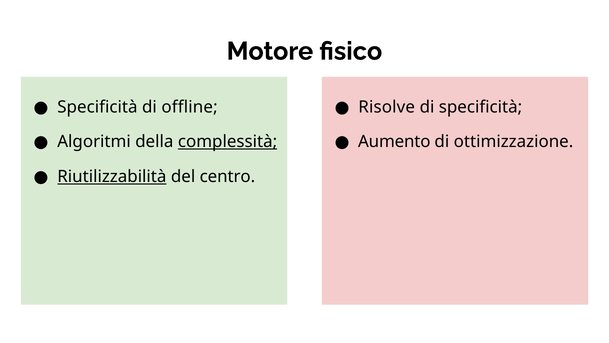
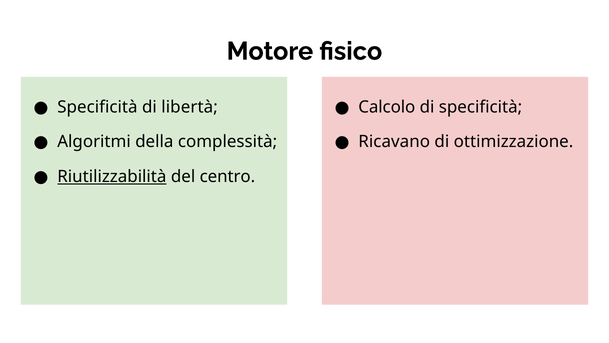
offline: offline -> libertà (190, 107)
Risolve: Risolve -> Calcolo (387, 107)
complessità underline: present -> none (228, 142)
Aumento: Aumento -> Ricavano (394, 142)
